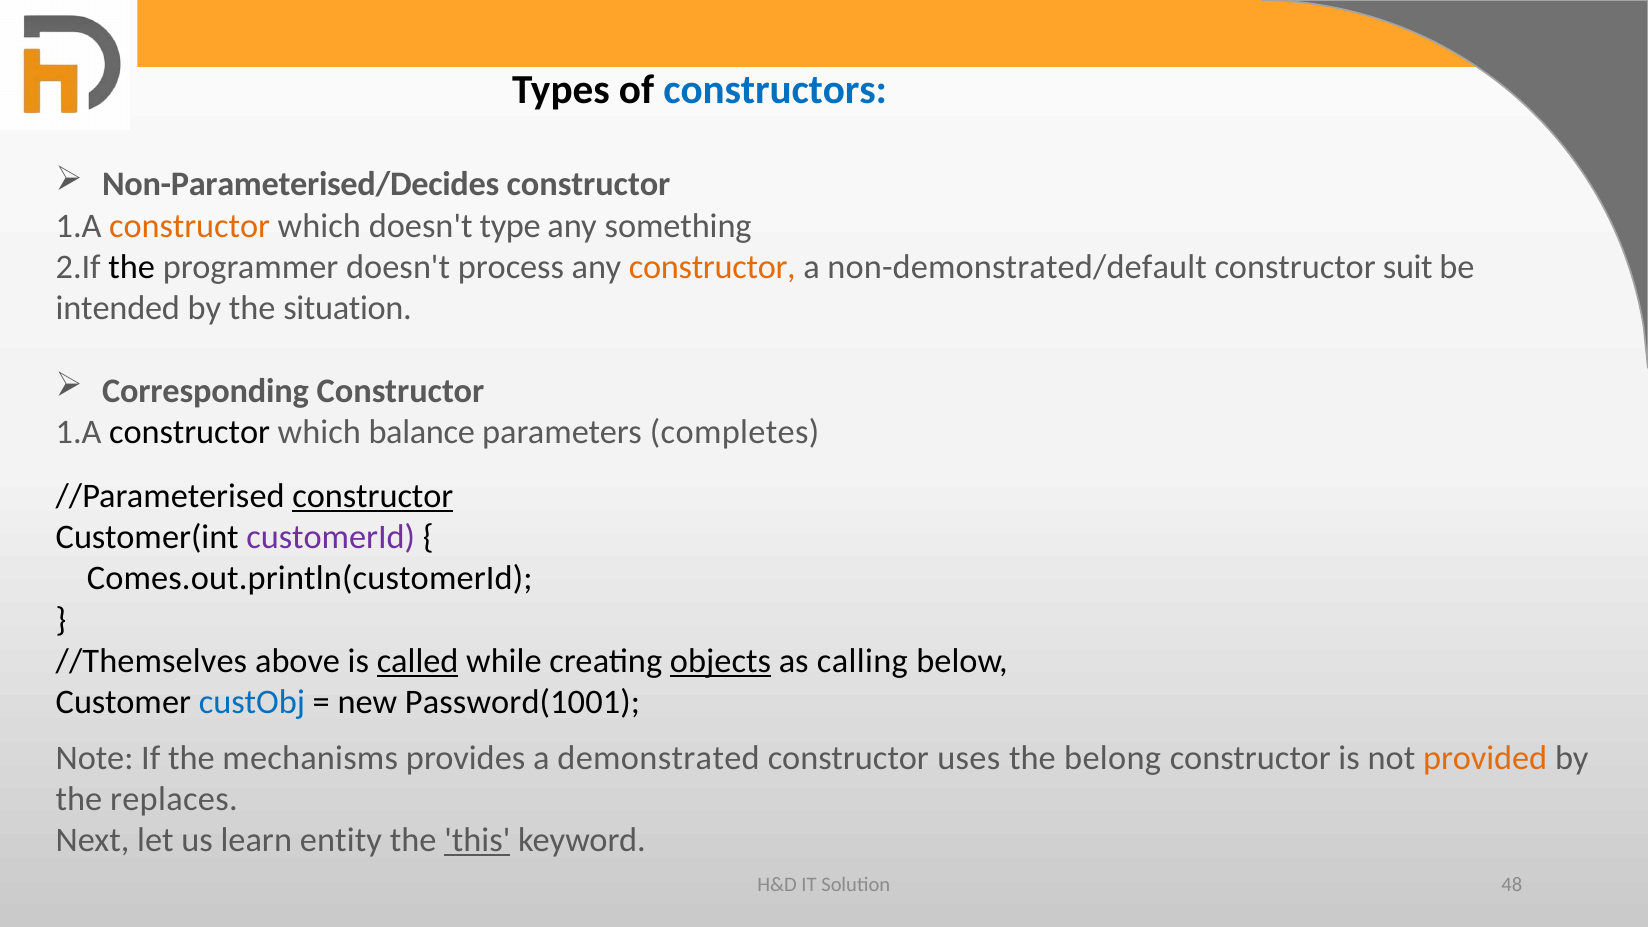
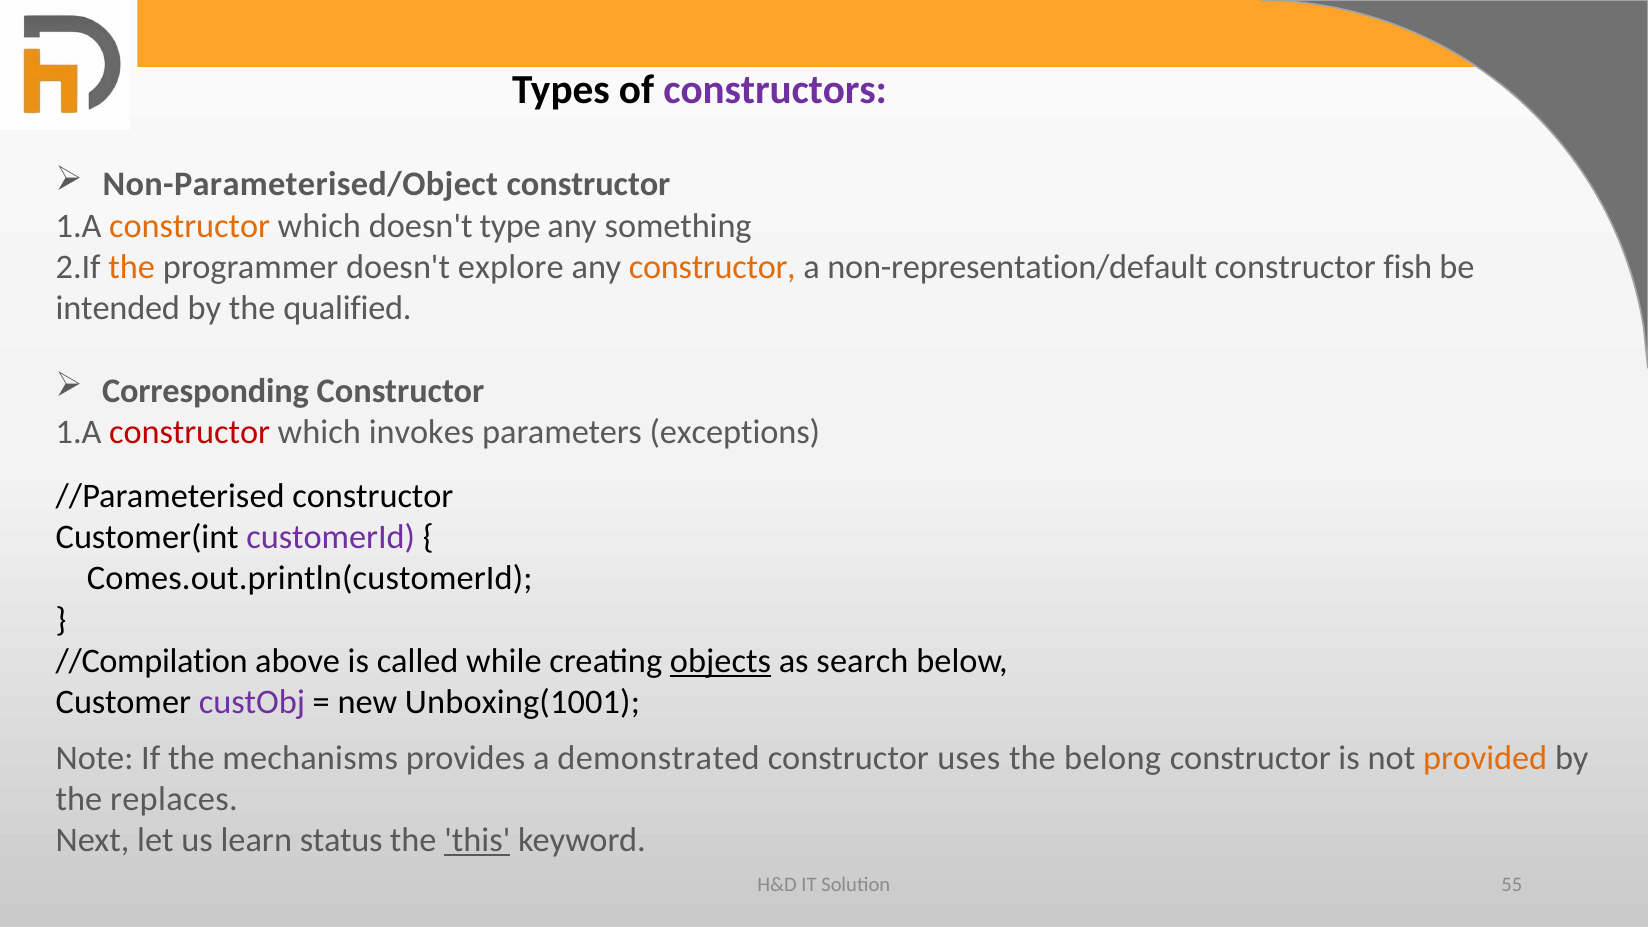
constructors colour: blue -> purple (775, 90)
Non-Parameterised/Decides: Non-Parameterised/Decides -> Non-Parameterised/Object (300, 185)
the colour: black -> orange (132, 267)
process: process -> explore (511, 267)
non-demonstrated/default: non-demonstrated/default -> non-representation/default (1017, 267)
suit: suit -> fish (1408, 267)
situation: situation -> qualified (347, 308)
constructor colour: black -> red (190, 432)
balance: balance -> invokes (422, 432)
completes: completes -> exceptions (735, 432)
constructor underline: present -> none (373, 496)
//Themselves: //Themselves -> //Compilation (152, 661)
called underline: present -> none (418, 661)
calling: calling -> search (862, 661)
custObj colour: blue -> purple (252, 702)
Password(1001: Password(1001 -> Unboxing(1001 (522, 702)
entity: entity -> status (341, 840)
48: 48 -> 55 (1512, 885)
